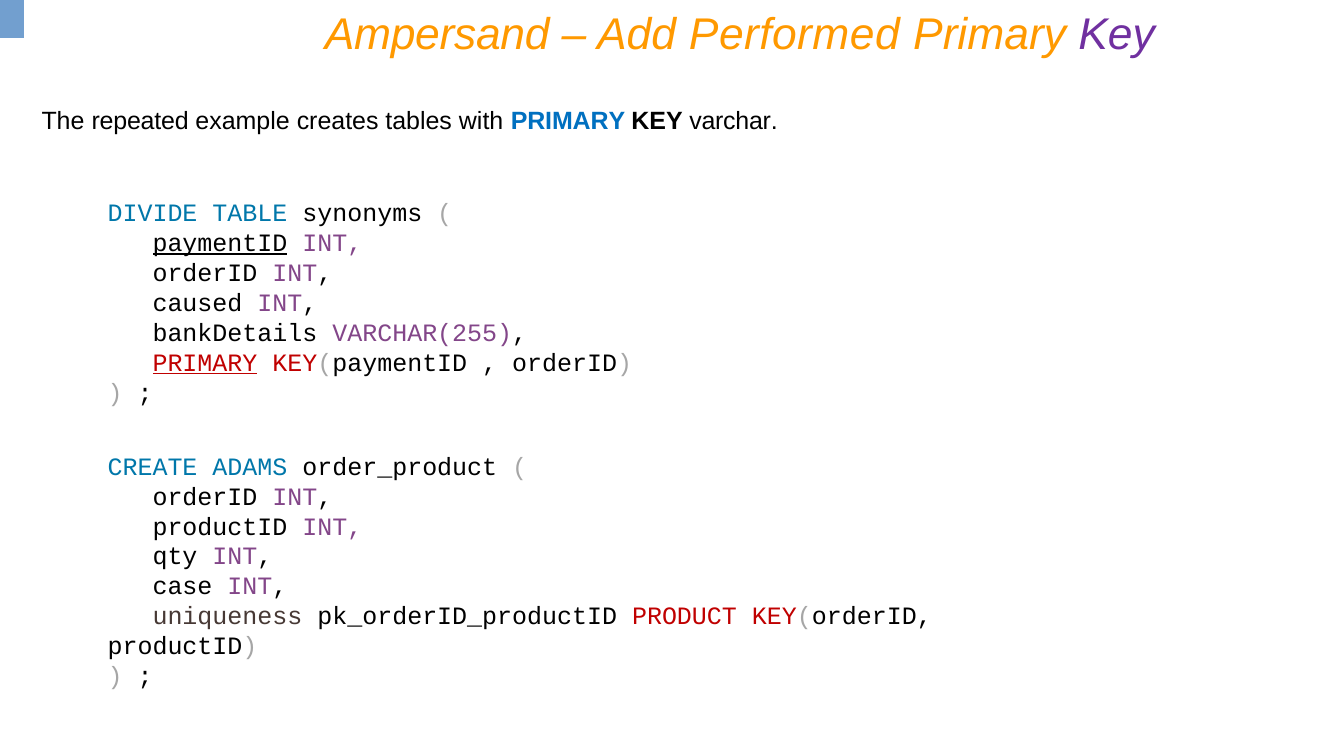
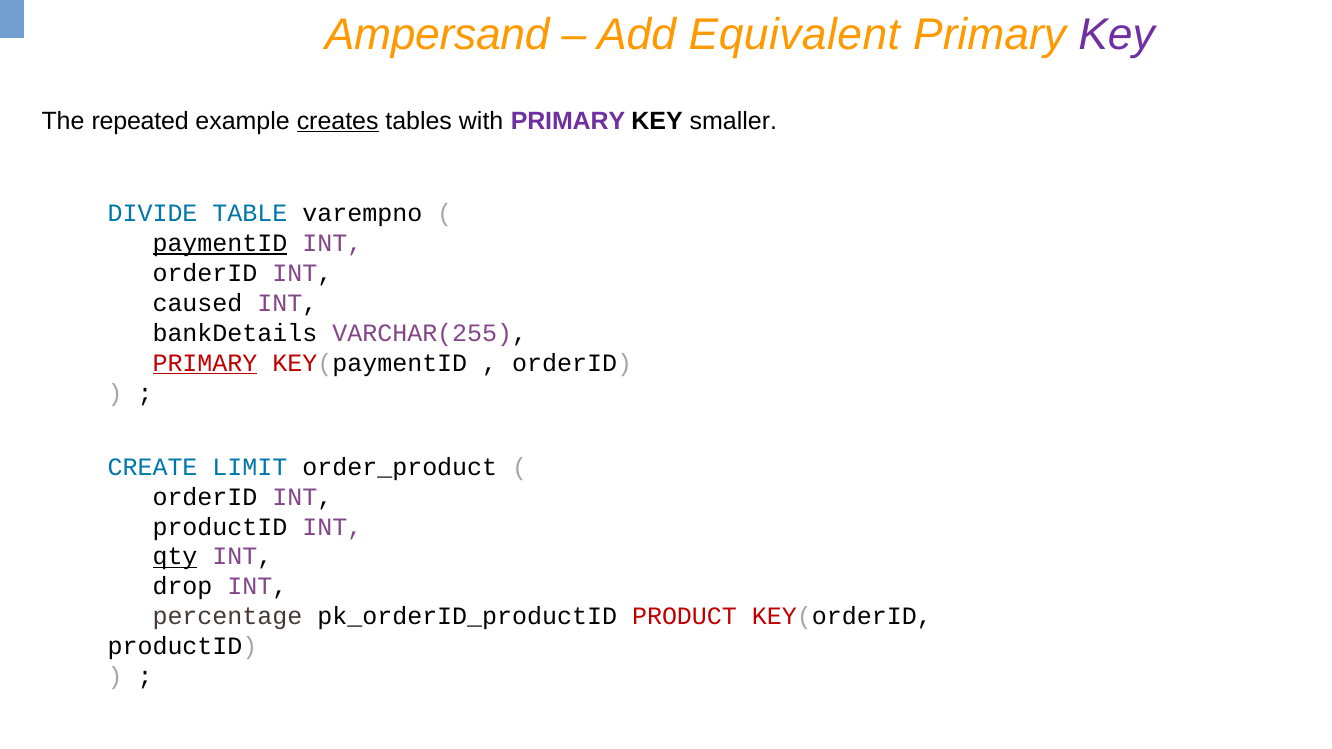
Performed: Performed -> Equivalent (794, 35)
creates underline: none -> present (338, 121)
PRIMARY colour: blue -> purple (568, 121)
varchar: varchar -> smaller (733, 121)
synonyms: synonyms -> varempno (362, 213)
ADAMS: ADAMS -> LIMIT (250, 467)
qty underline: none -> present (175, 557)
case: case -> drop (182, 587)
uniqueness: uniqueness -> percentage (227, 617)
